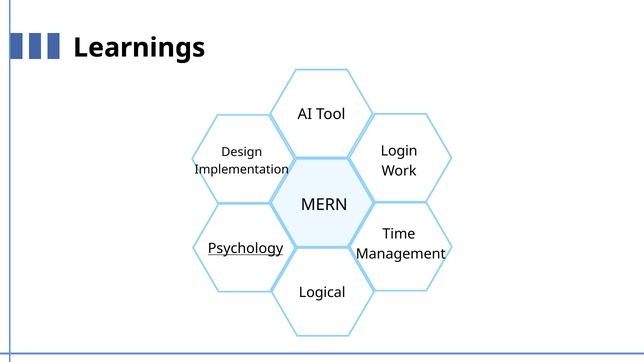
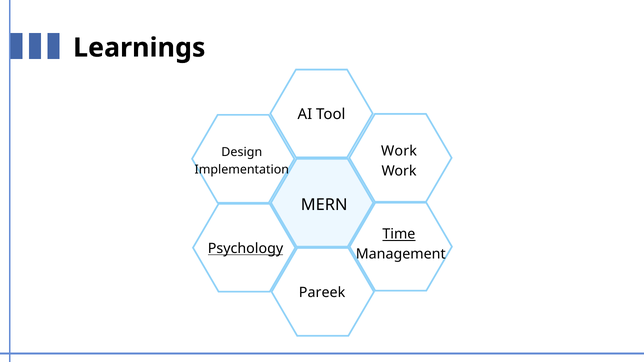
Login: Login -> Work (399, 151)
Time underline: none -> present (399, 234)
Logical: Logical -> Pareek (322, 293)
